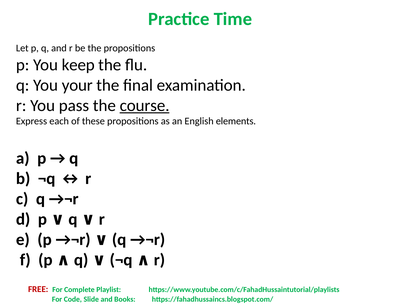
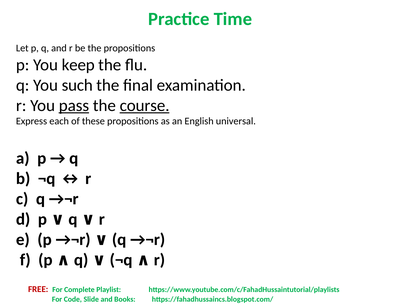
your: your -> such (77, 85)
pass underline: none -> present (74, 105)
elements: elements -> universal (236, 121)
